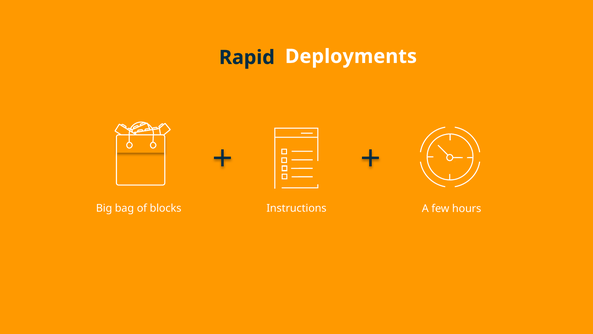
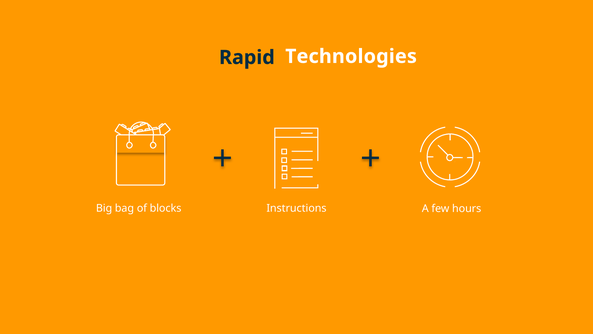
Deployments: Deployments -> Technologies (351, 56)
